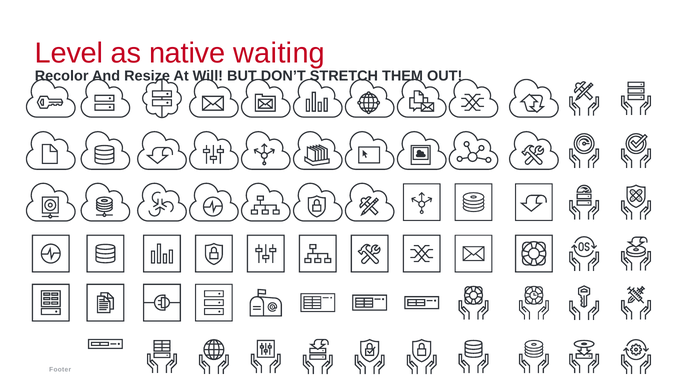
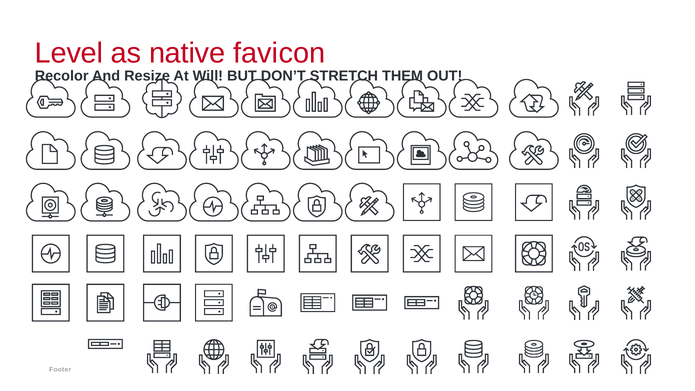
waiting: waiting -> favicon (279, 53)
